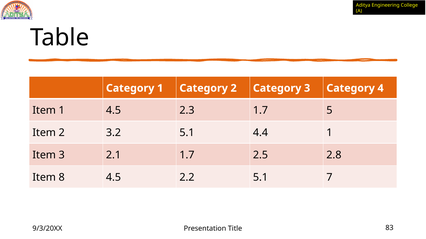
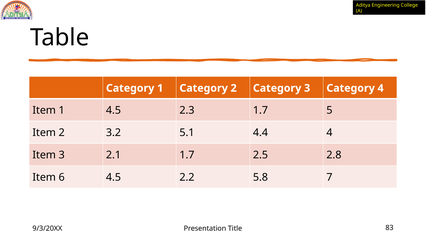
4.4 1: 1 -> 4 (329, 133)
8: 8 -> 6 (62, 178)
2.2 5.1: 5.1 -> 5.8 (260, 178)
